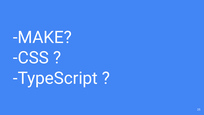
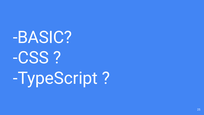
MAKE: MAKE -> BASIC (42, 37)
